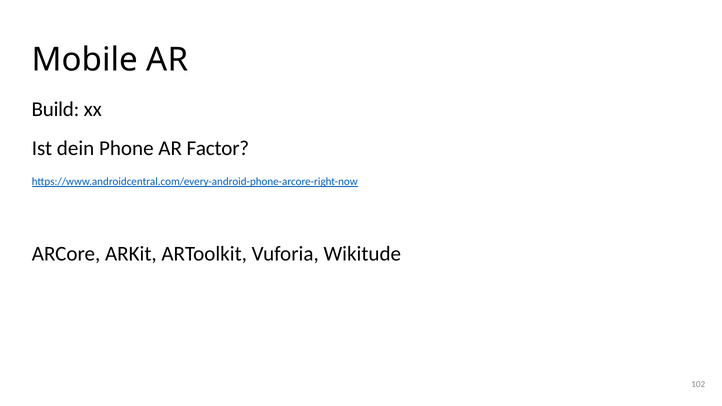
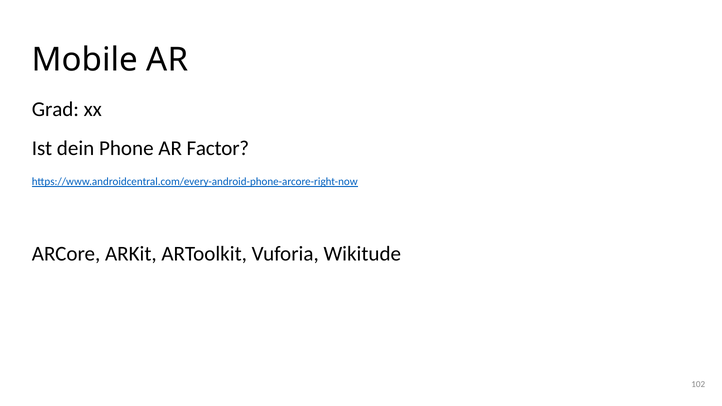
Build: Build -> Grad (55, 109)
